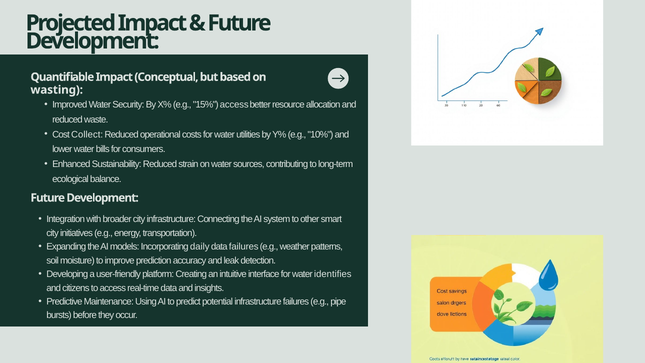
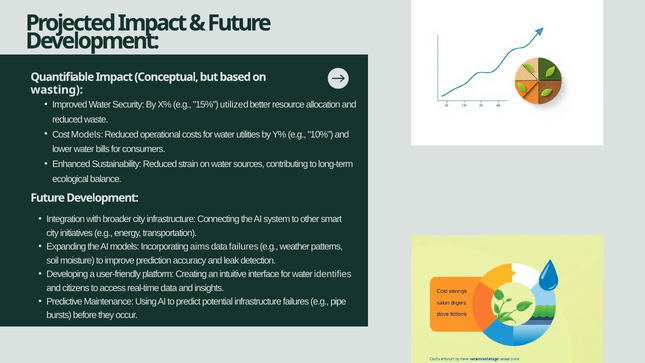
15% access: access -> utilized (234, 105)
Cost Collect: Collect -> Models (87, 134)
daily: daily -> aims (200, 247)
